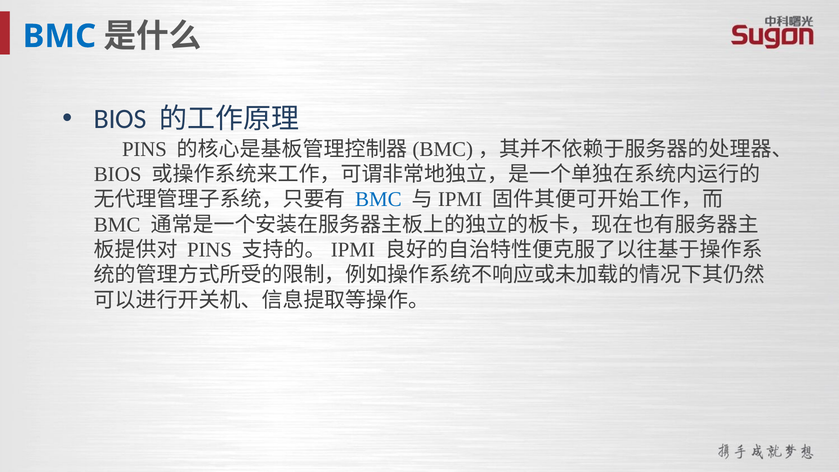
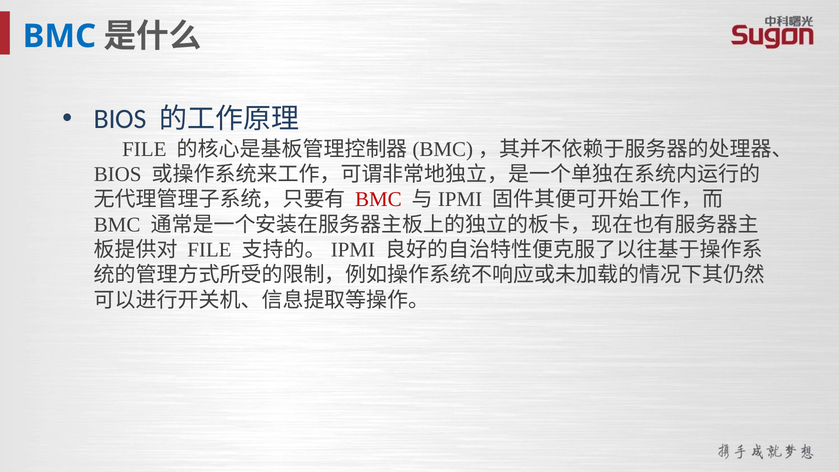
PINS: PINS -> FILE (144, 149)
BMC colour: blue -> red (378, 199)
PINS: PINS -> FILE (209, 250)
